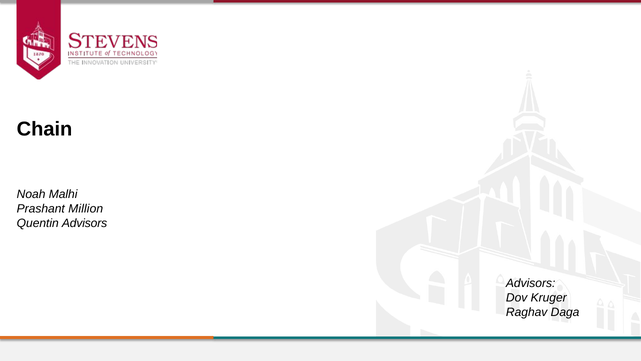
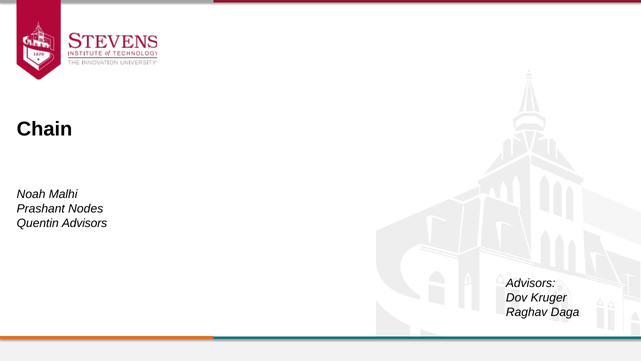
Million: Million -> Nodes (86, 209)
